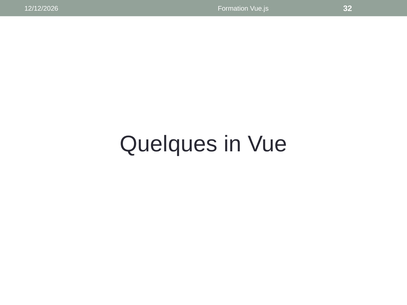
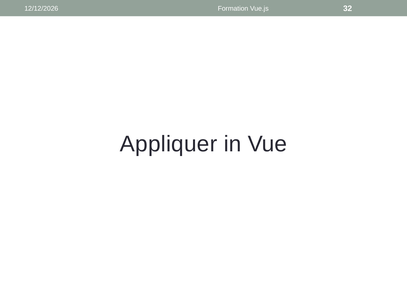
Quelques: Quelques -> Appliquer (169, 144)
